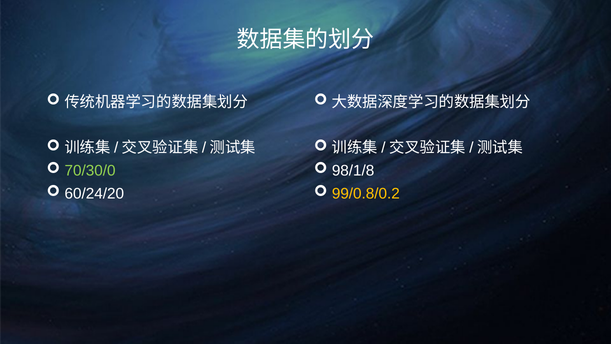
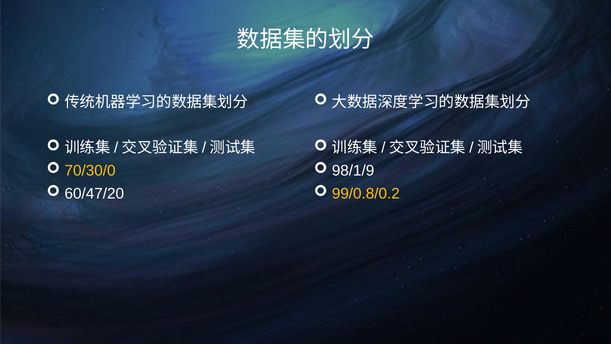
70/30/0 colour: light green -> yellow (90, 171)
98/1/8: 98/1/8 -> 98/1/9 (353, 171)
60/24/20: 60/24/20 -> 60/47/20 (94, 193)
